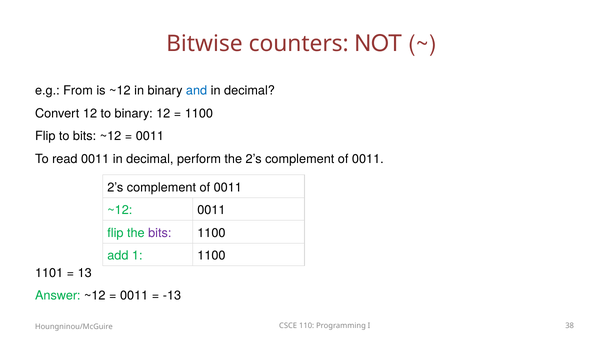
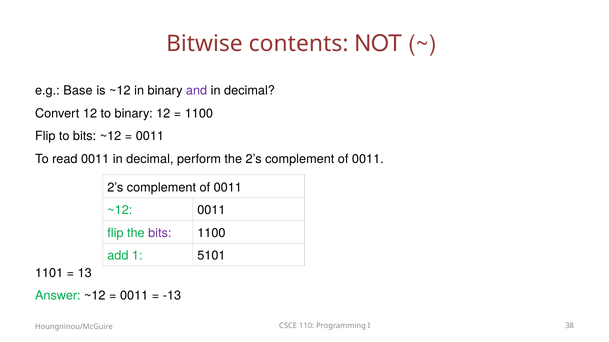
counters: counters -> contents (299, 44)
From: From -> Base (78, 91)
and colour: blue -> purple (197, 91)
1 1100: 1100 -> 5101 (211, 256)
